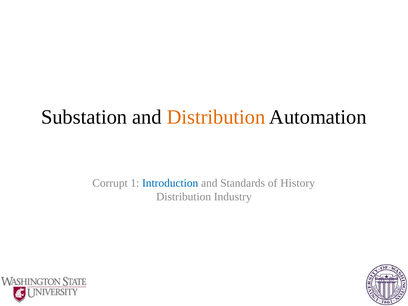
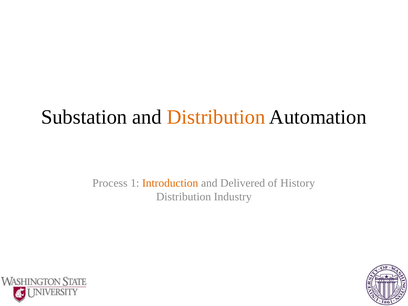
Corrupt: Corrupt -> Process (110, 183)
Introduction colour: blue -> orange (170, 183)
Standards: Standards -> Delivered (243, 183)
